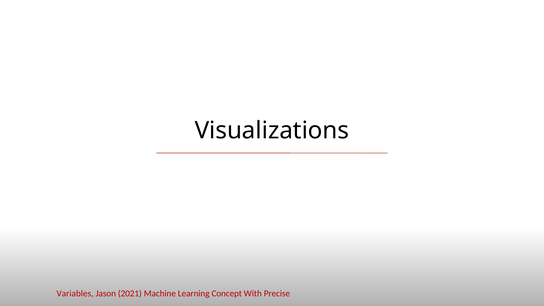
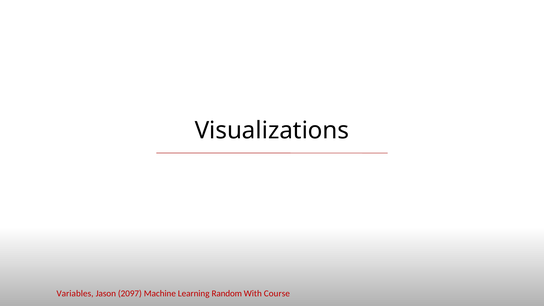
2021: 2021 -> 2097 (130, 293)
Concept: Concept -> Random (227, 293)
Precise: Precise -> Course (277, 293)
